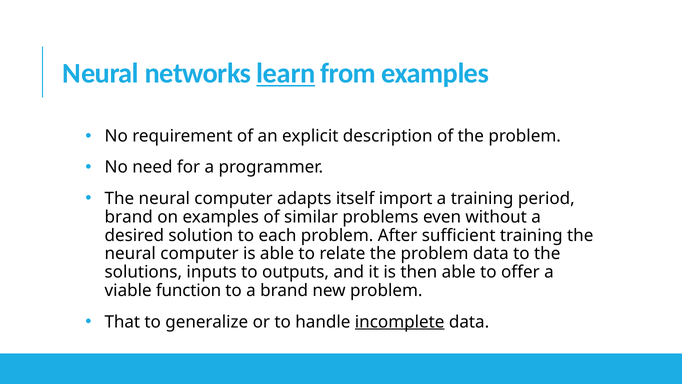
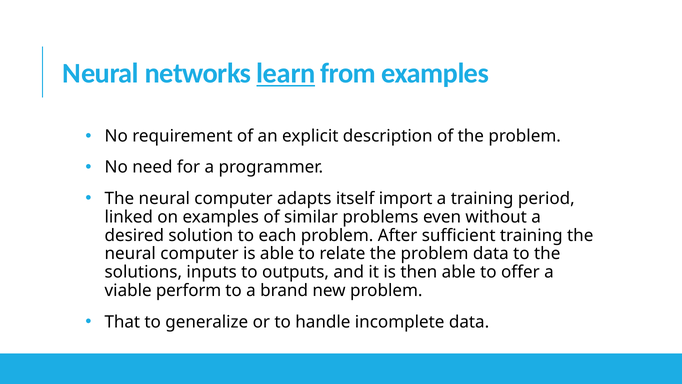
brand: brand -> linked (129, 217)
function: function -> perform (189, 290)
incomplete underline: present -> none (400, 322)
